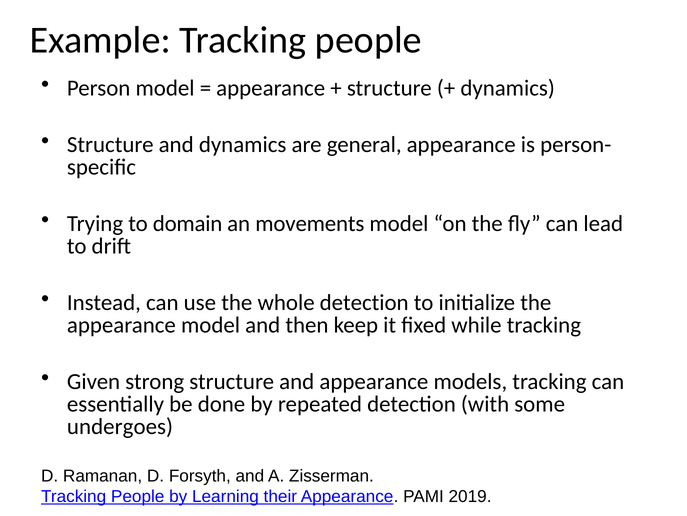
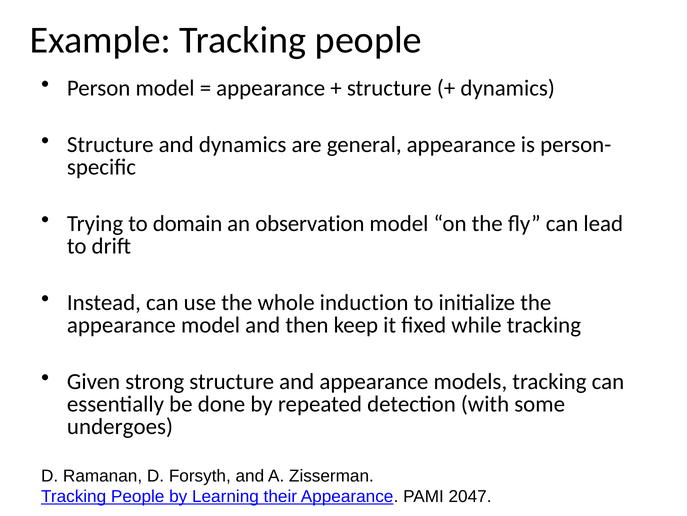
movements: movements -> observation (310, 224)
whole detection: detection -> induction (364, 302)
2019: 2019 -> 2047 (470, 496)
